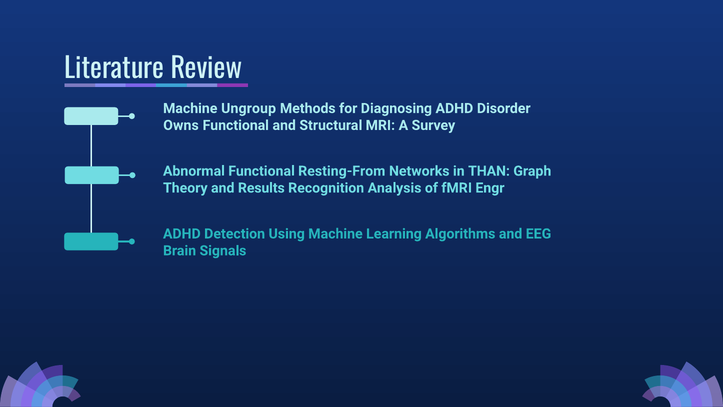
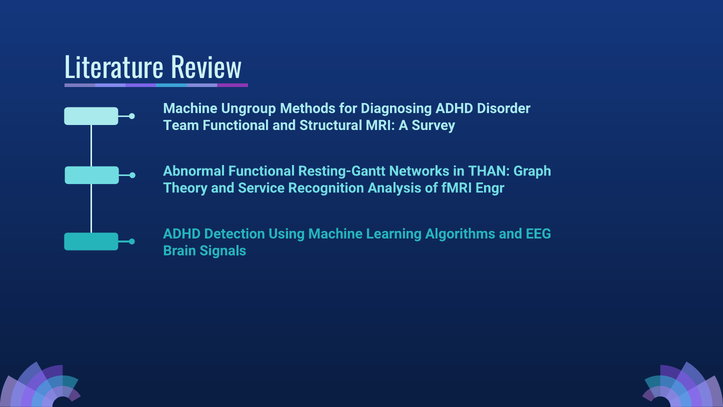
Owns: Owns -> Team (181, 125)
Resting-From: Resting-From -> Resting-Gantt (342, 171)
Results: Results -> Service (261, 188)
